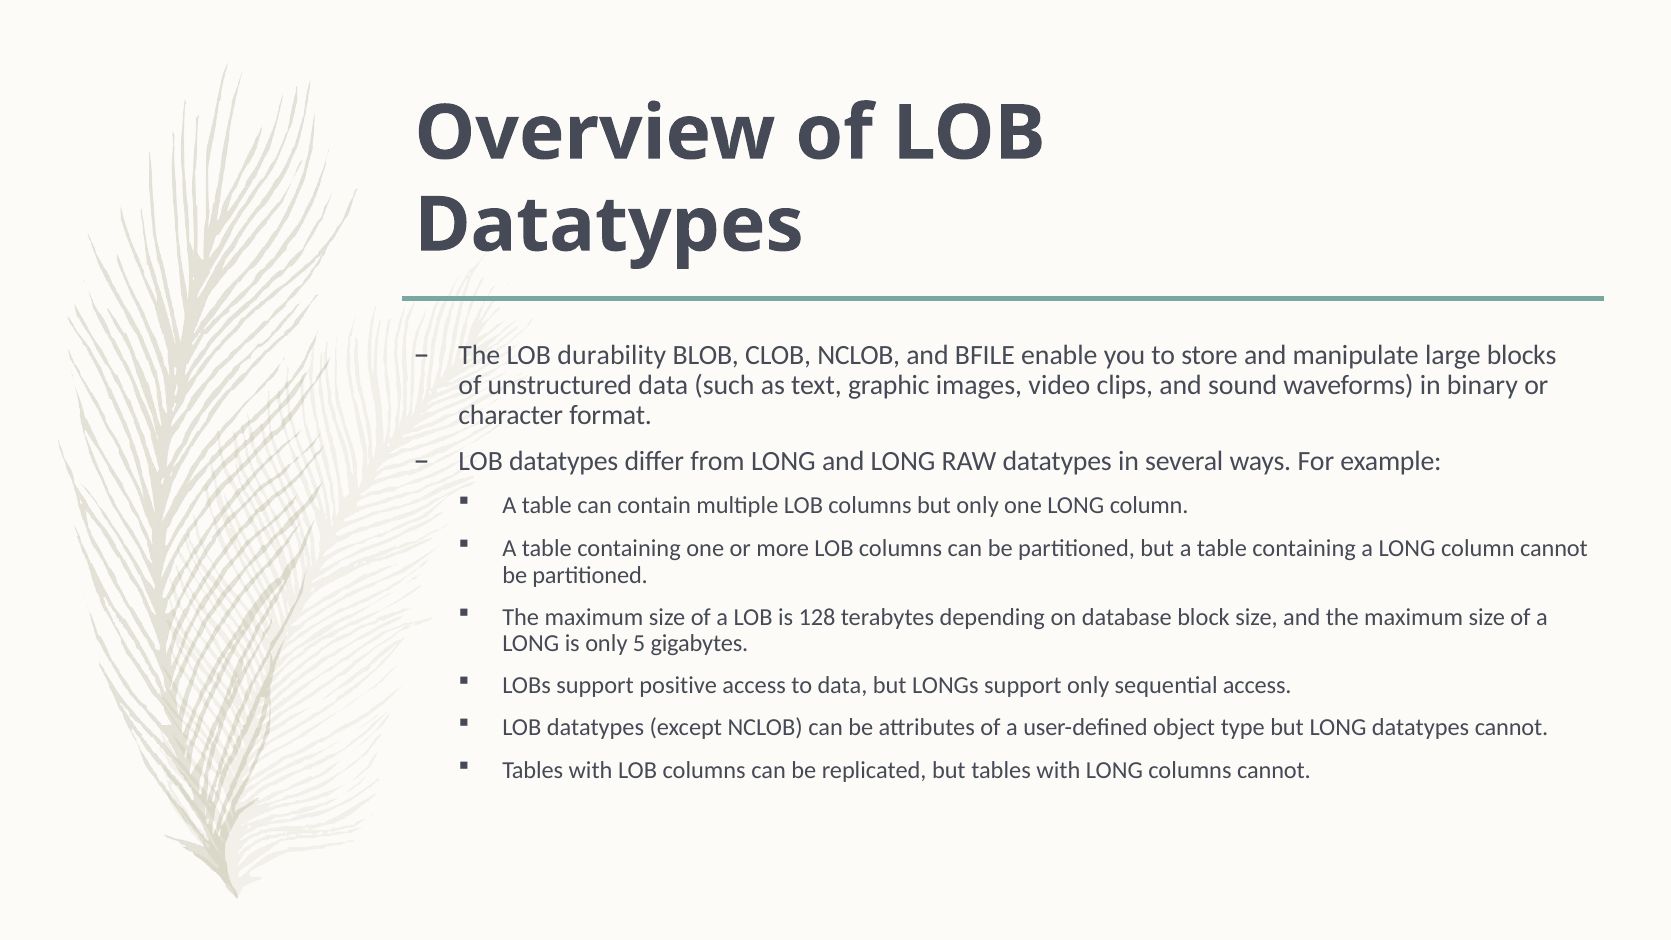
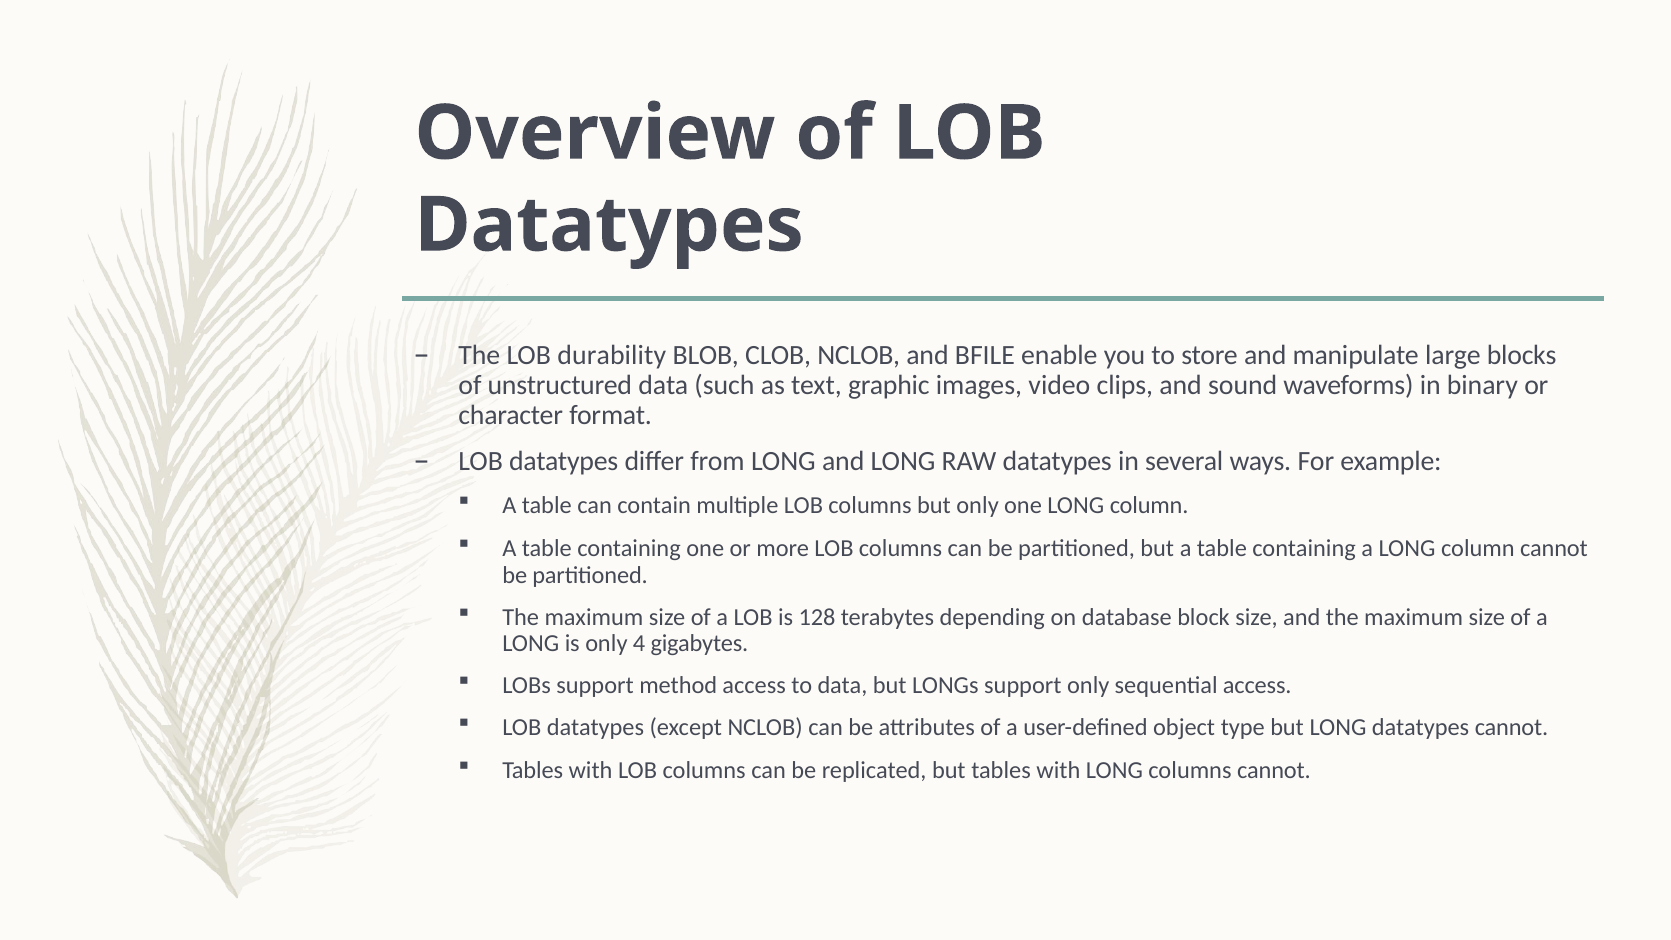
5: 5 -> 4 (639, 644)
positive: positive -> method (678, 686)
